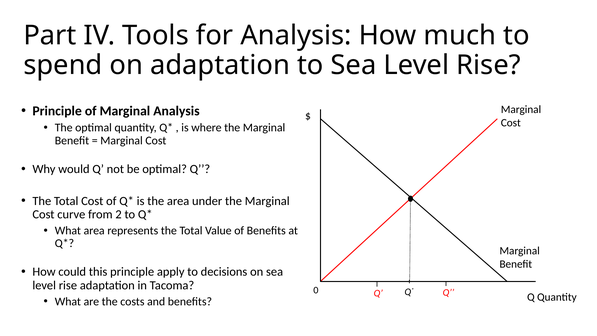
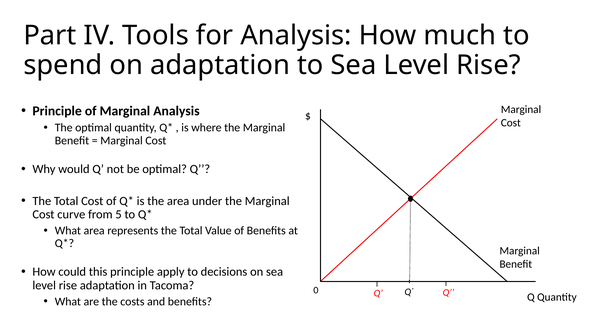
2: 2 -> 5 (118, 214)
